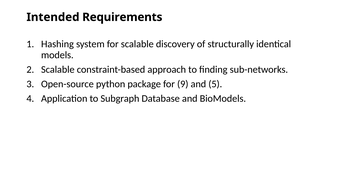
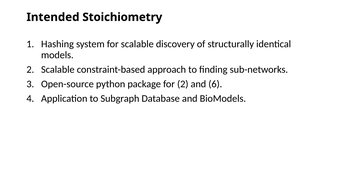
Requirements: Requirements -> Stoichiometry (122, 17)
for 9: 9 -> 2 (183, 84)
5: 5 -> 6 (215, 84)
